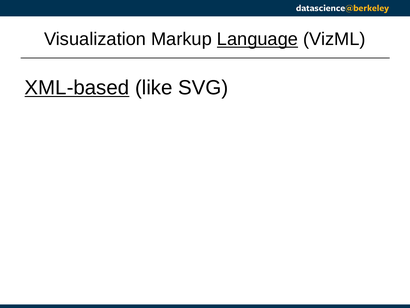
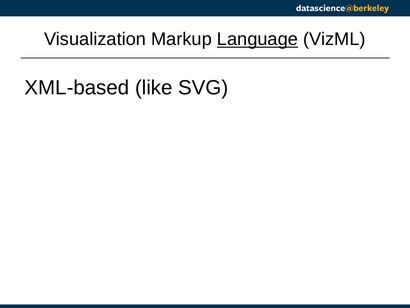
XML-based underline: present -> none (77, 88)
